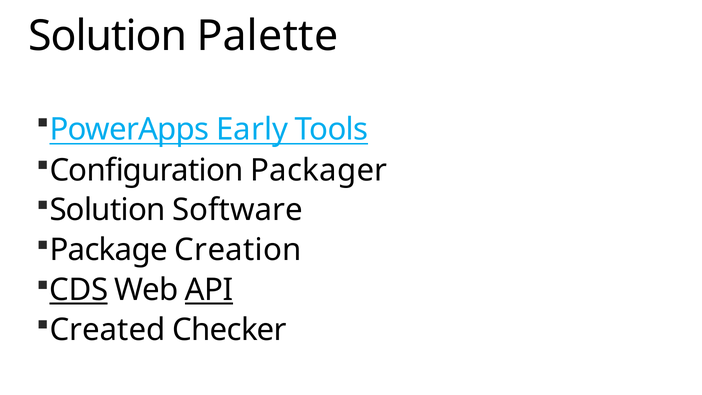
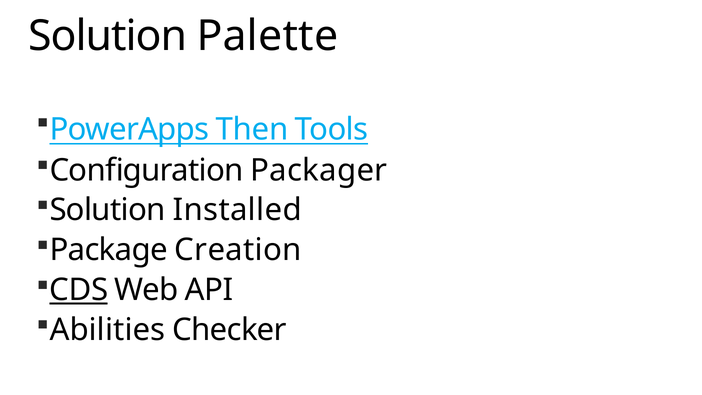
Early: Early -> Then (252, 129)
Software: Software -> Installed (237, 210)
API underline: present -> none (209, 290)
Created: Created -> Abilities (107, 330)
